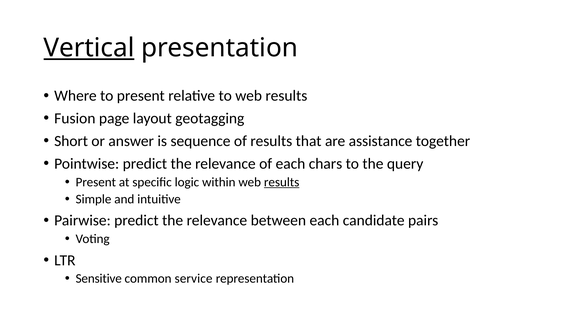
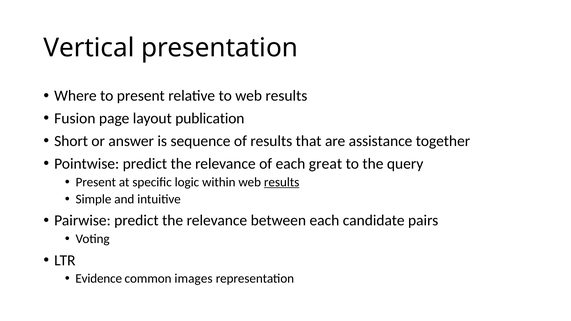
Vertical underline: present -> none (89, 48)
geotagging: geotagging -> publication (210, 119)
chars: chars -> great (325, 164)
Sensitive: Sensitive -> Evidence (99, 279)
service: service -> images (194, 279)
